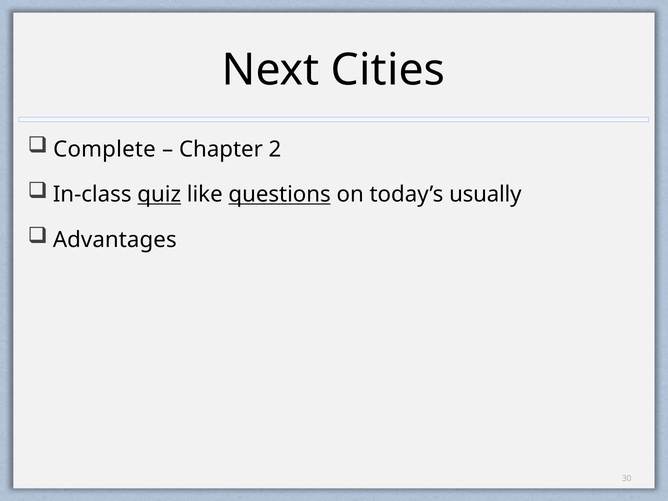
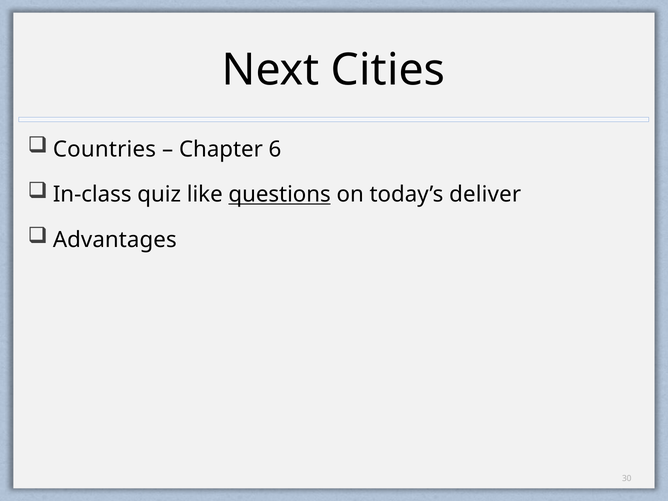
Complete: Complete -> Countries (104, 149)
2: 2 -> 6 (275, 149)
quiz underline: present -> none (159, 194)
usually: usually -> deliver (485, 194)
